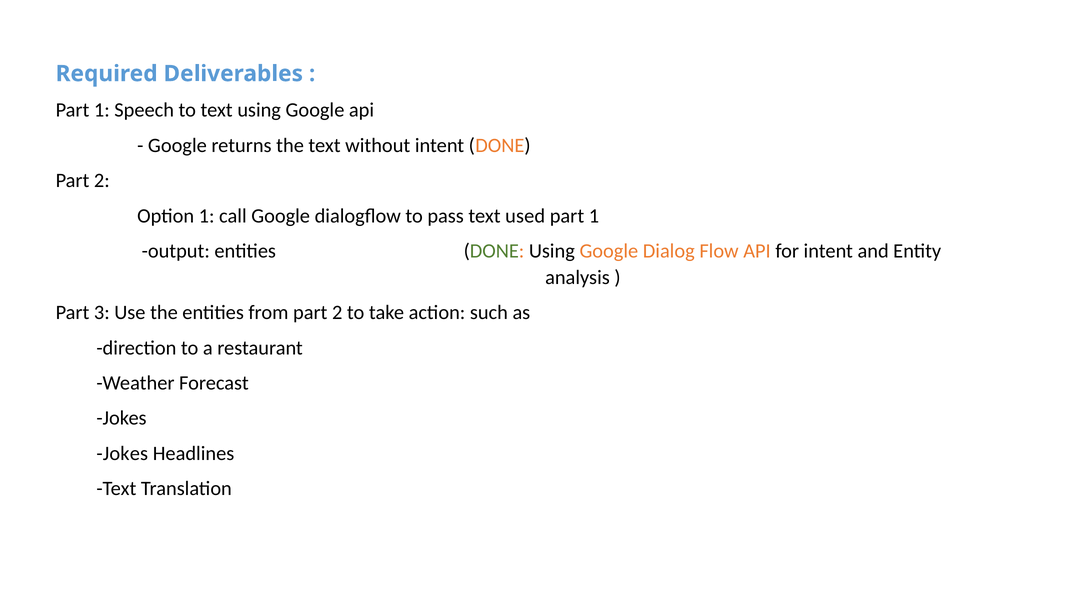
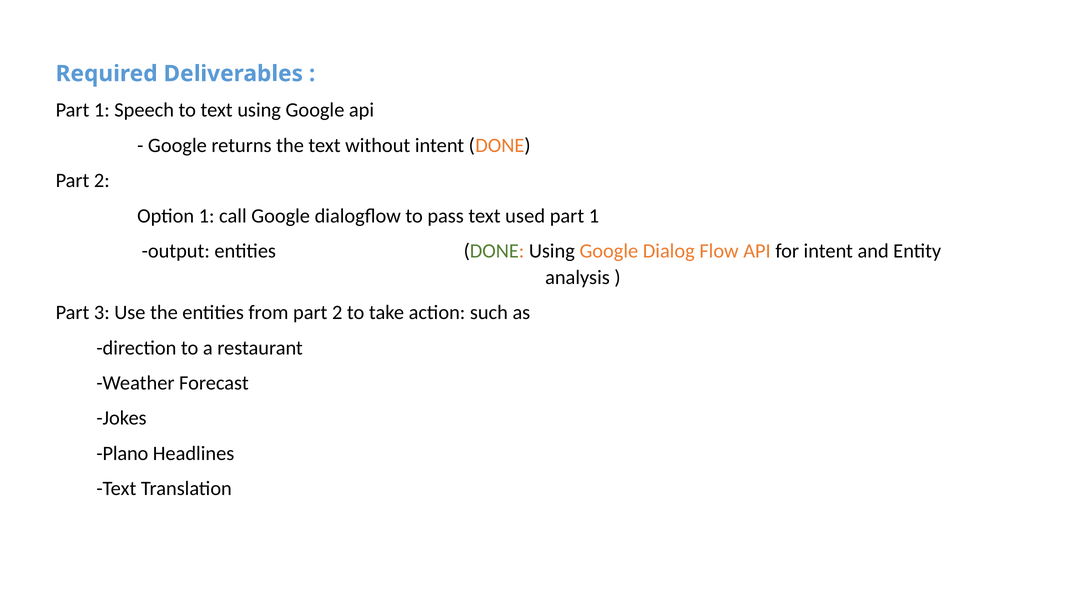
Jokes: Jokes -> Plano (122, 454)
